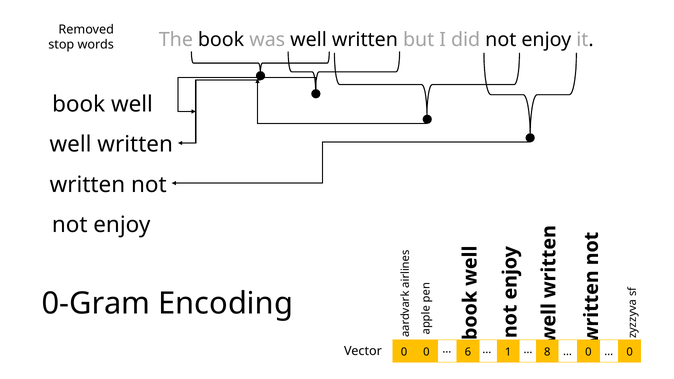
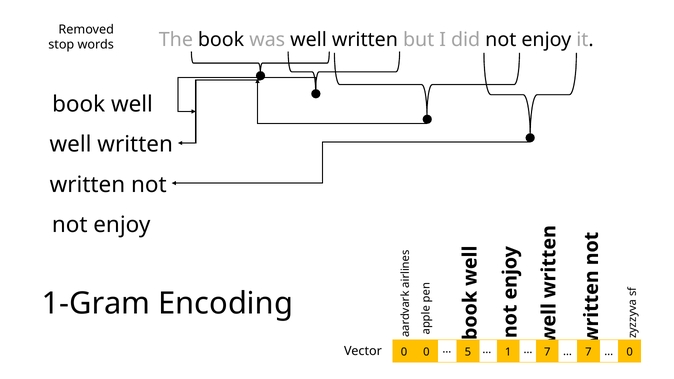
0-Gram: 0-Gram -> 1-Gram (96, 304)
Vector 0: 0 -> 7 (588, 352)
6: 6 -> 5 (468, 352)
1 8: 8 -> 7 (547, 352)
